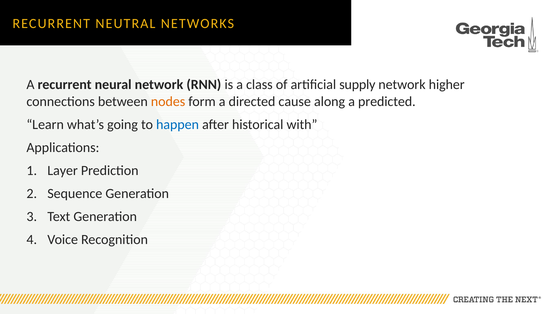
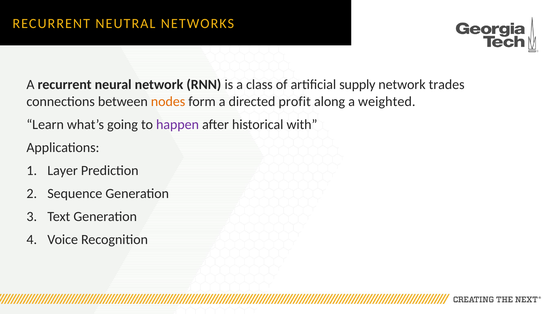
higher: higher -> trades (447, 85)
cause: cause -> profit (295, 101)
predicted: predicted -> weighted (387, 101)
happen colour: blue -> purple (178, 124)
